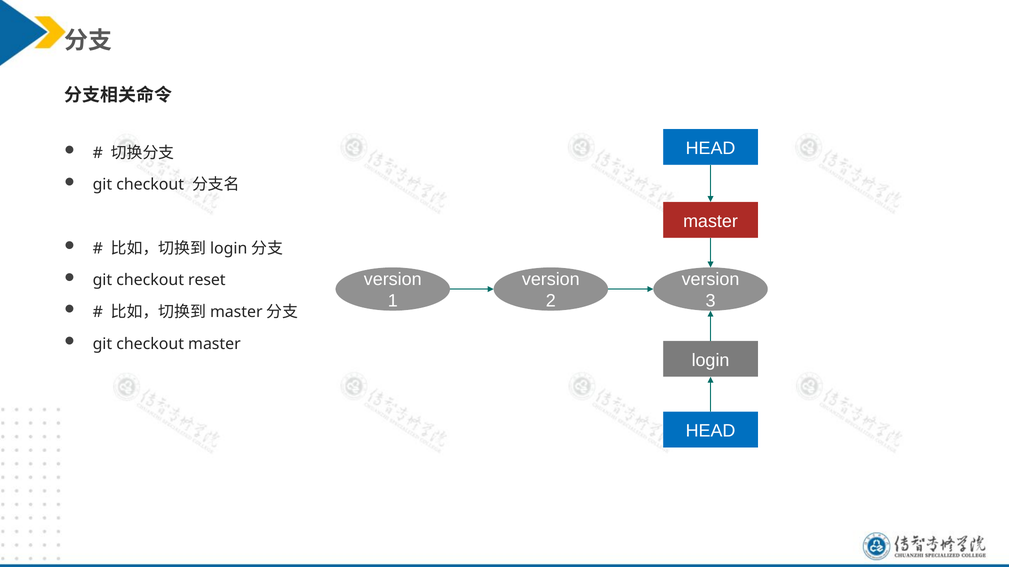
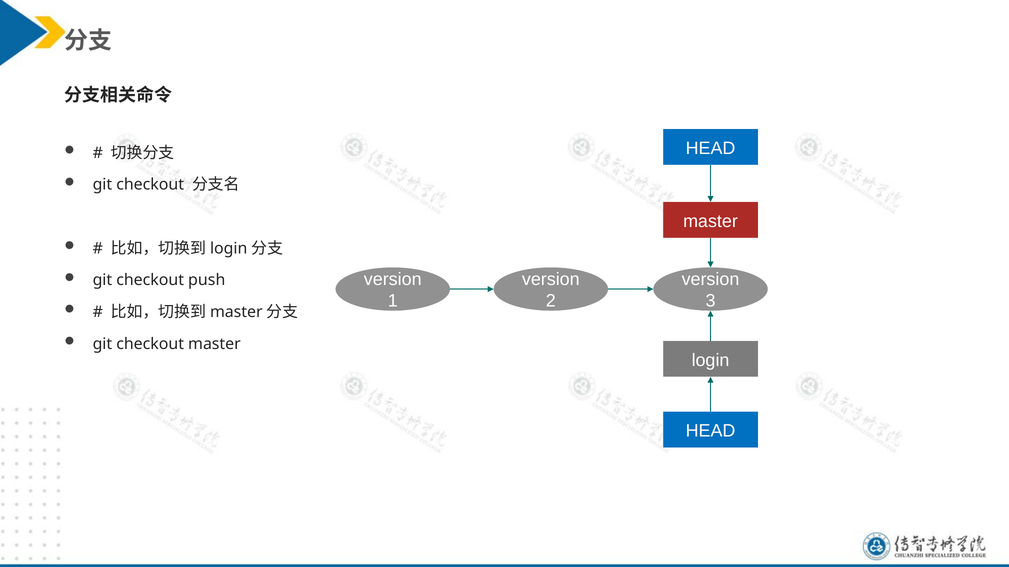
reset: reset -> push (207, 280)
